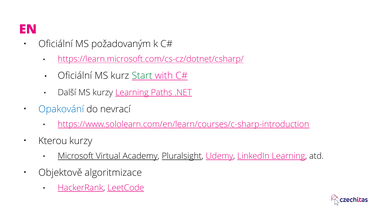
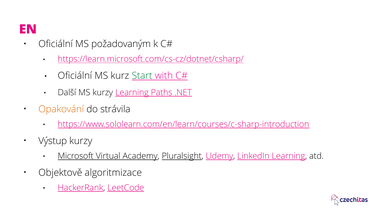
Opakování colour: blue -> orange (61, 109)
nevrací: nevrací -> strávila (115, 109)
Kterou: Kterou -> Výstup (53, 141)
